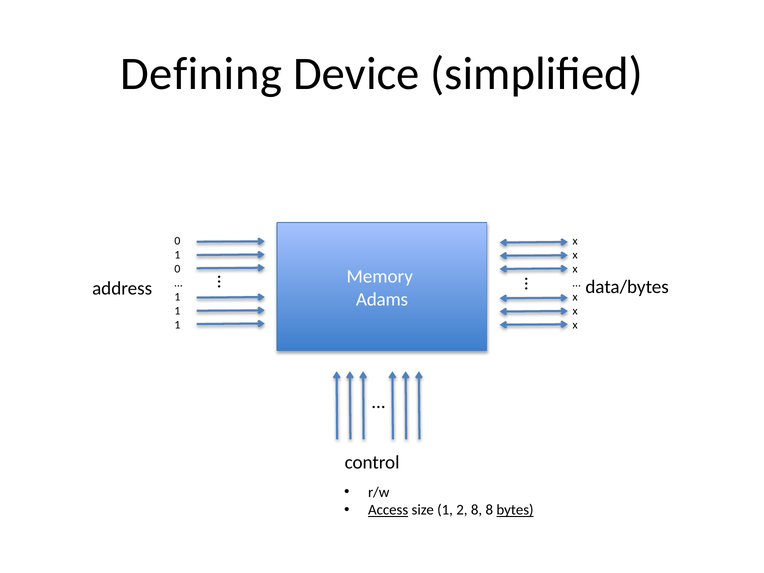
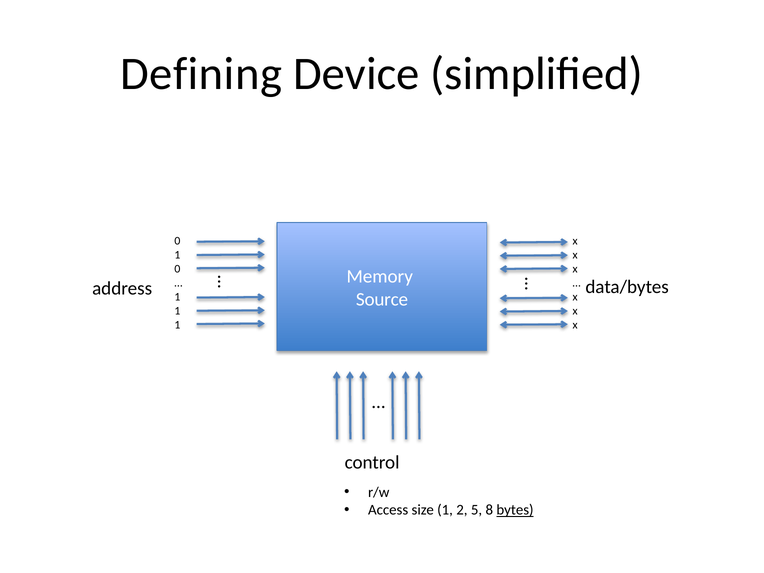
Adams: Adams -> Source (382, 299)
Access underline: present -> none (388, 510)
2 8: 8 -> 5 (477, 510)
